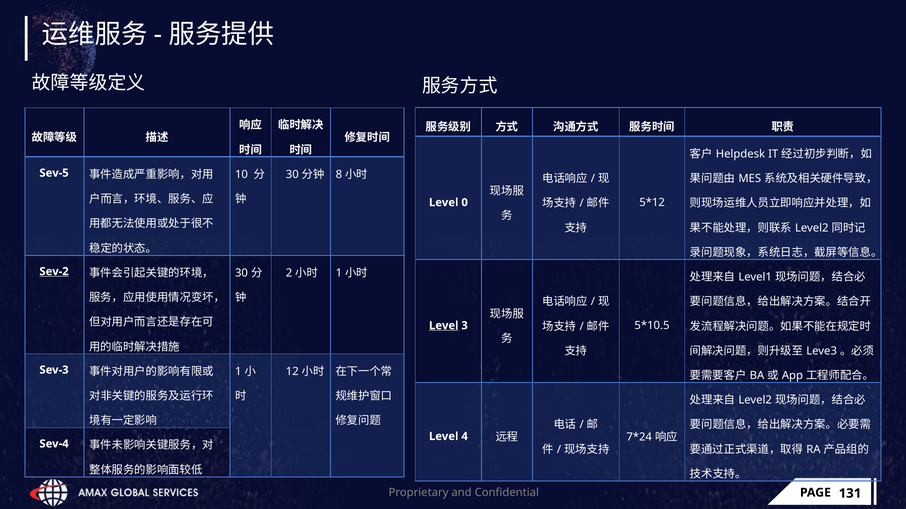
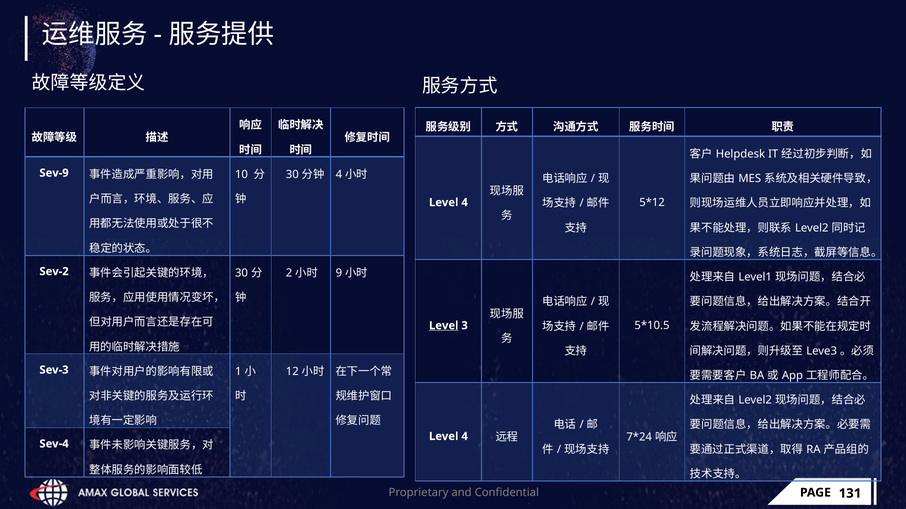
Sev-5: Sev-5 -> Sev-9 (54, 173)
8: 8 -> 4 (339, 175)
0: 0 -> 4 (465, 203)
Sev-2 underline: present -> none (54, 272)
1: 1 -> 9 (339, 273)
